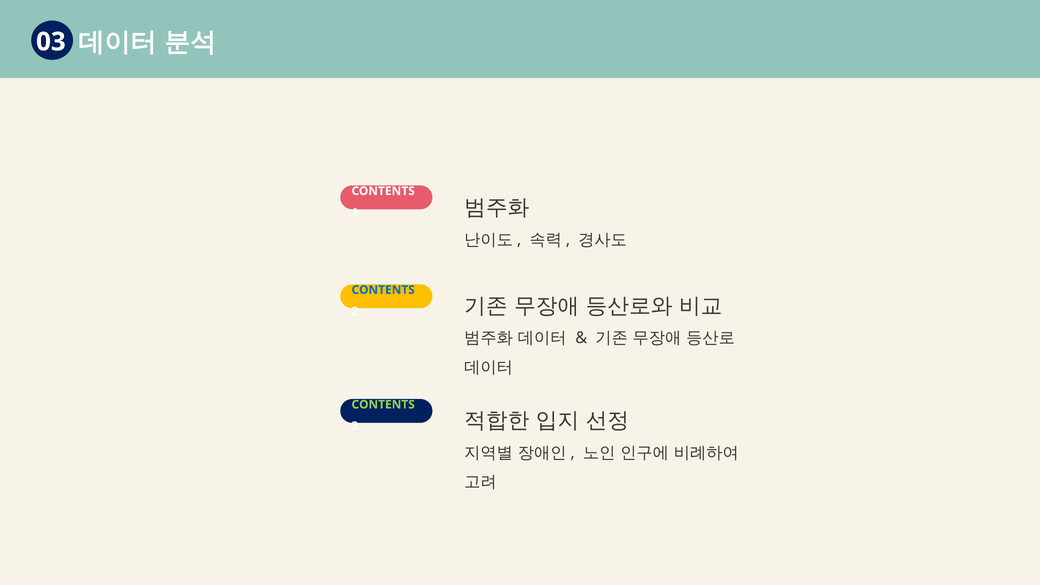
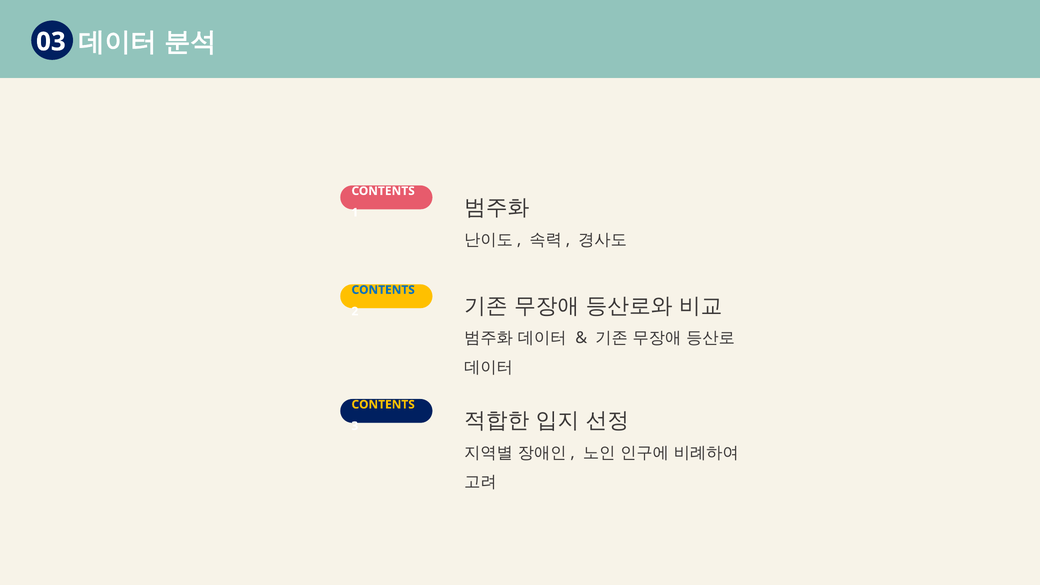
CONTENTS colour: light green -> yellow (383, 405)
